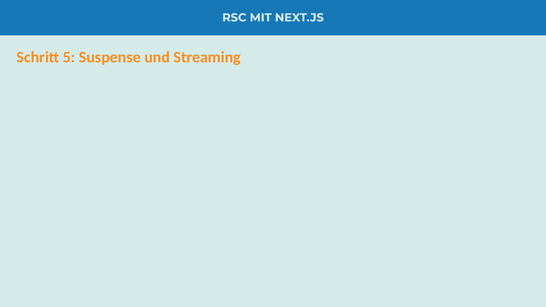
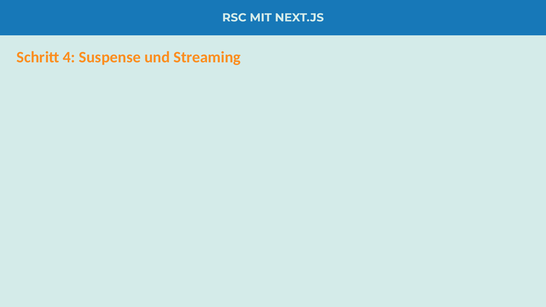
5: 5 -> 4 (69, 57)
